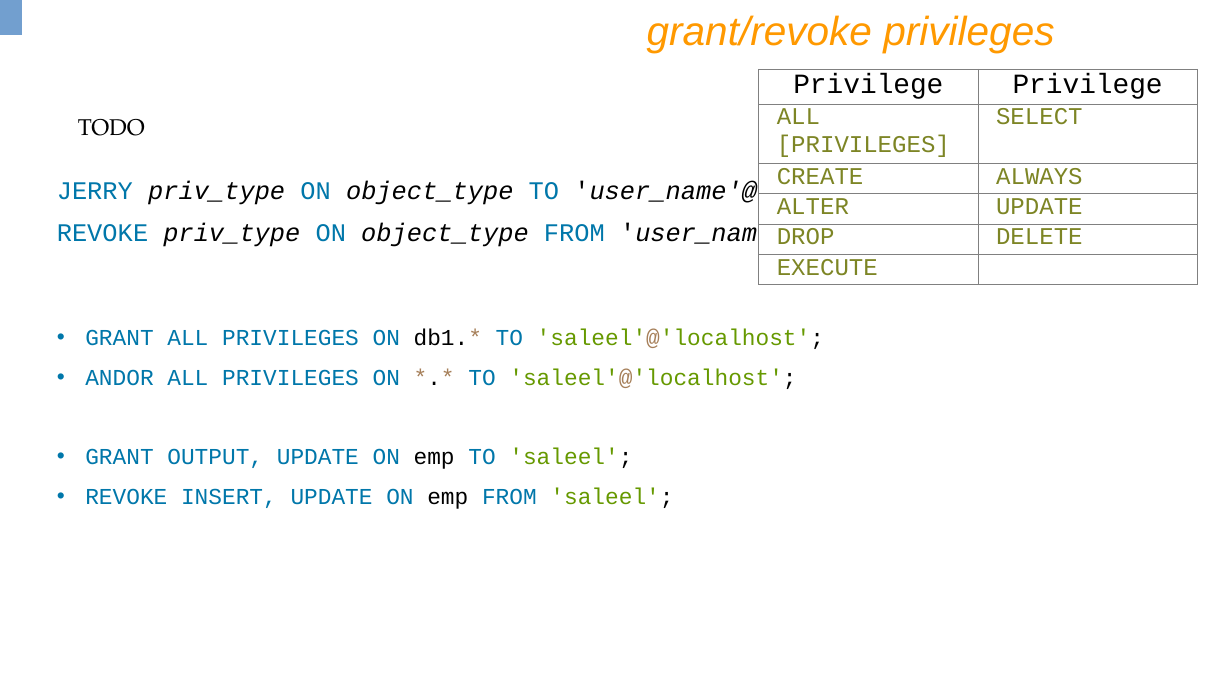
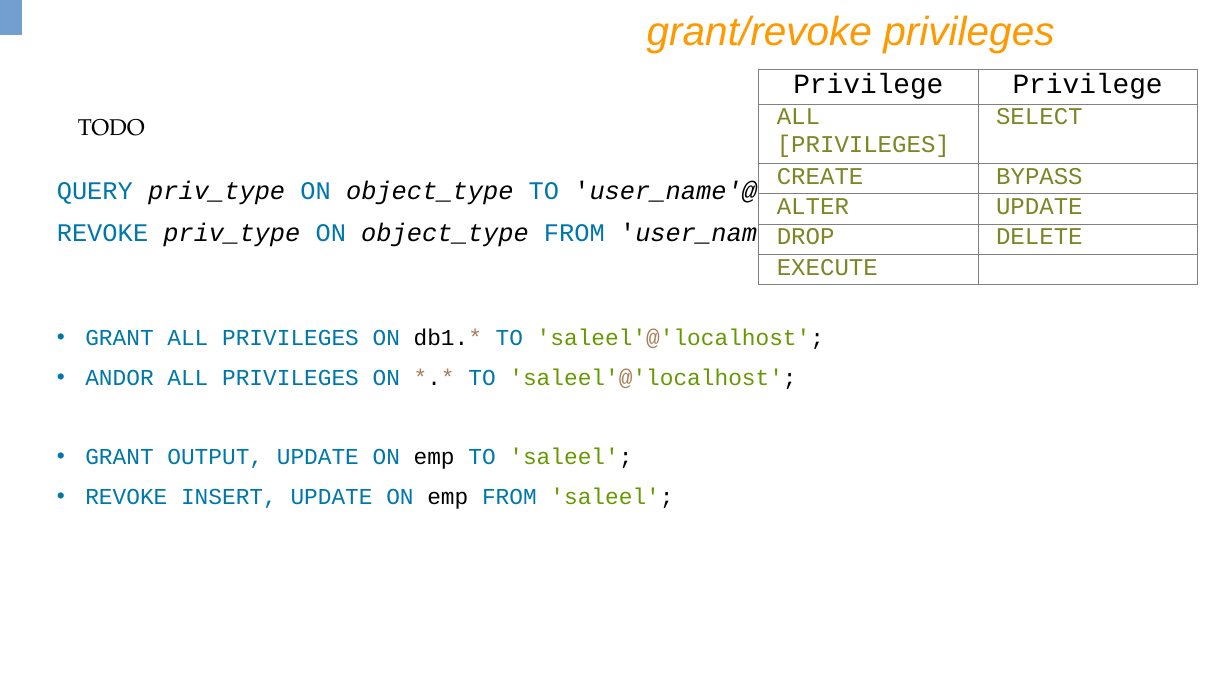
ALWAYS: ALWAYS -> BYPASS (1039, 176)
JERRY: JERRY -> QUERY (95, 191)
